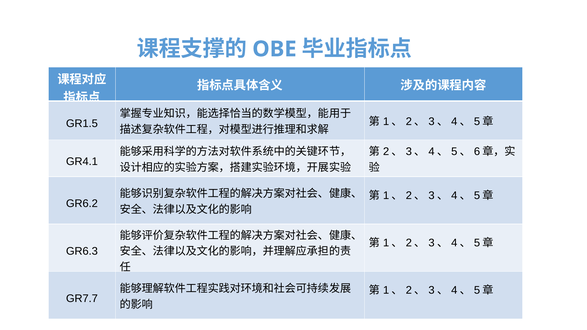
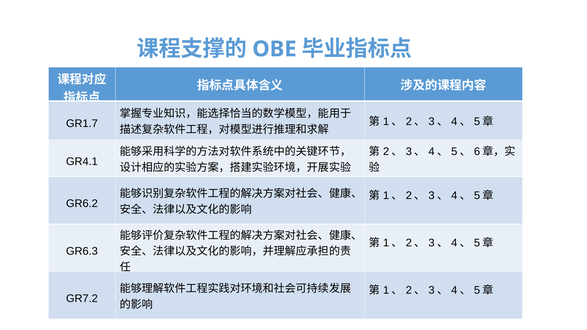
GR1.5: GR1.5 -> GR1.7 (82, 124)
GR7.7: GR7.7 -> GR7.2 (82, 299)
